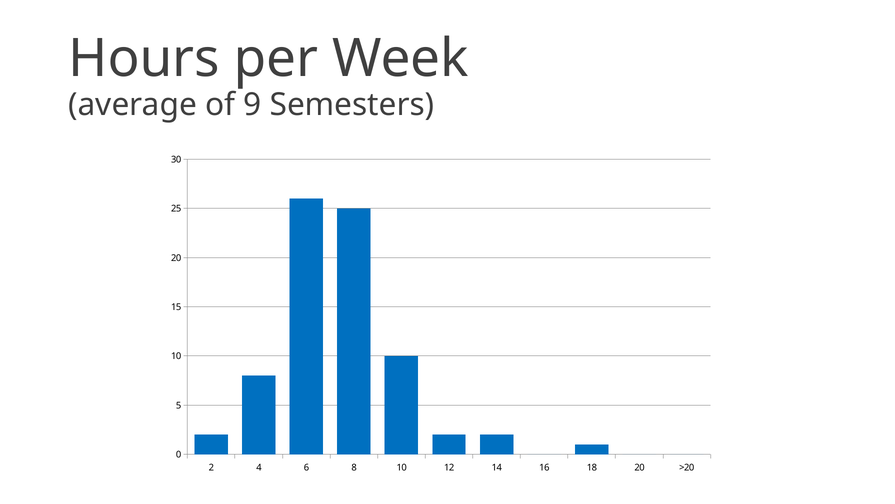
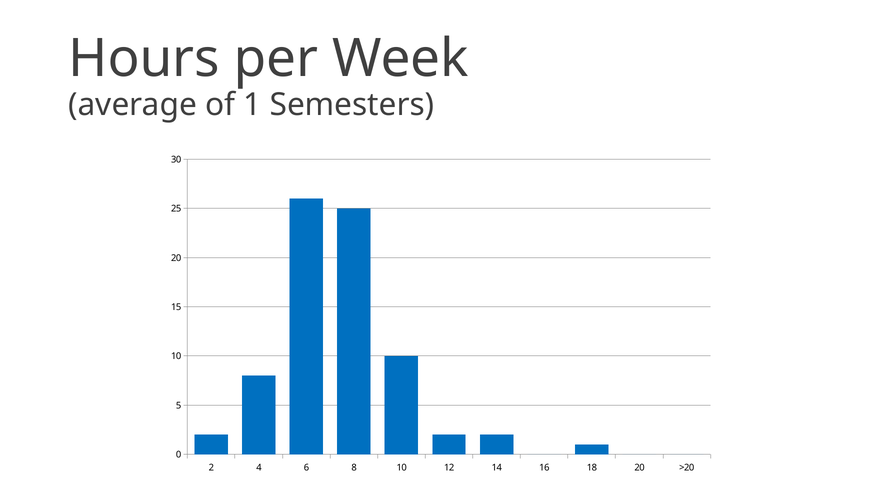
9: 9 -> 1 (252, 104)
